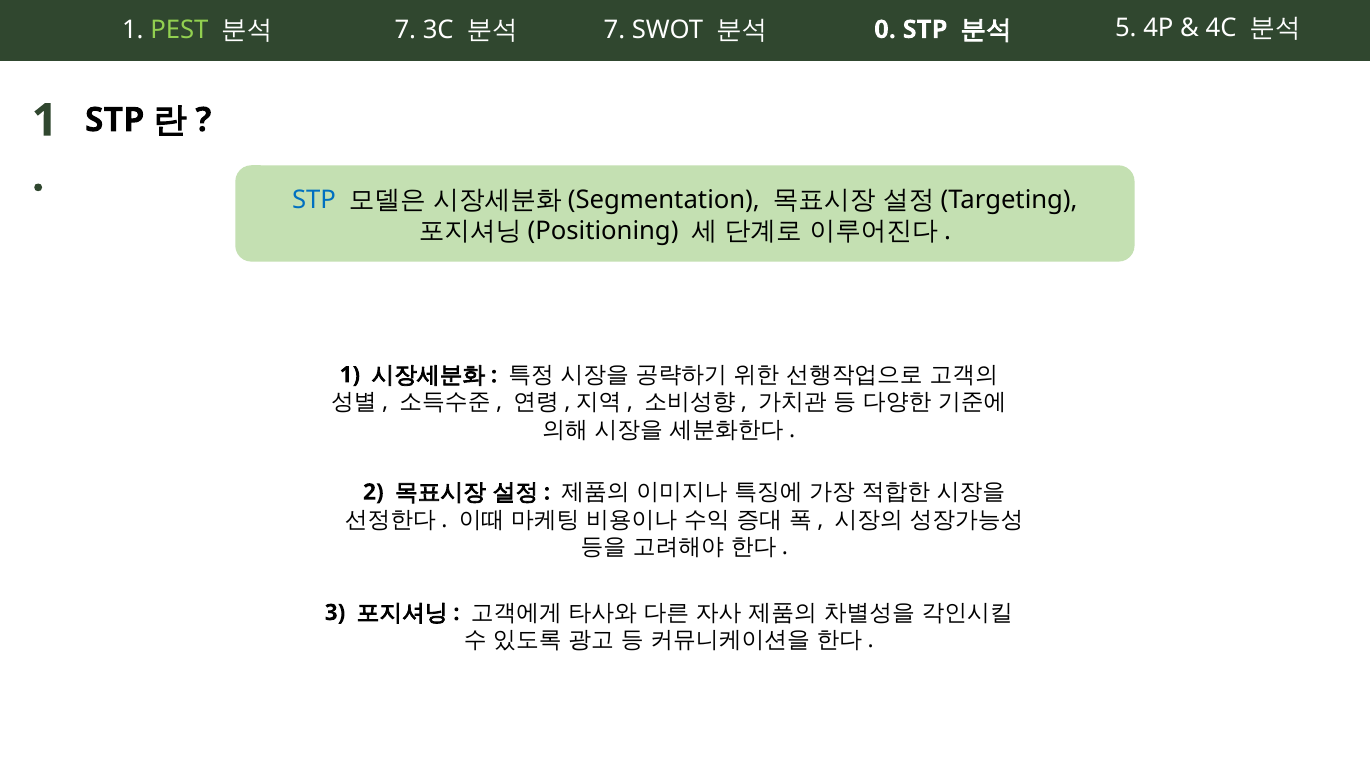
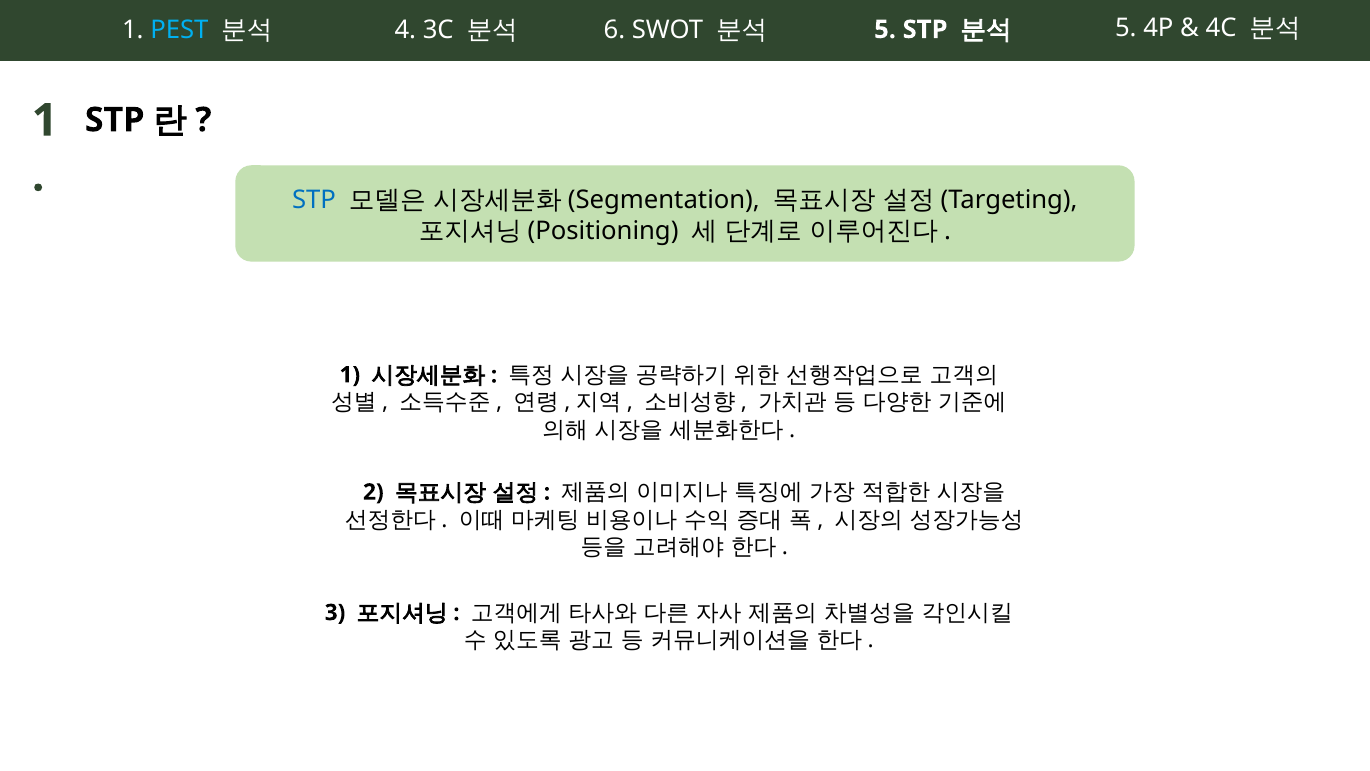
PEST colour: light green -> light blue (179, 30)
7: 7 -> 4 (405, 30)
7: 7 -> 6 (614, 30)
0: 0 -> 5 (885, 30)
